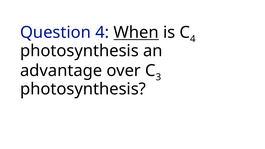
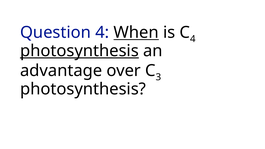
photosynthesis underline: none -> present (79, 51)
